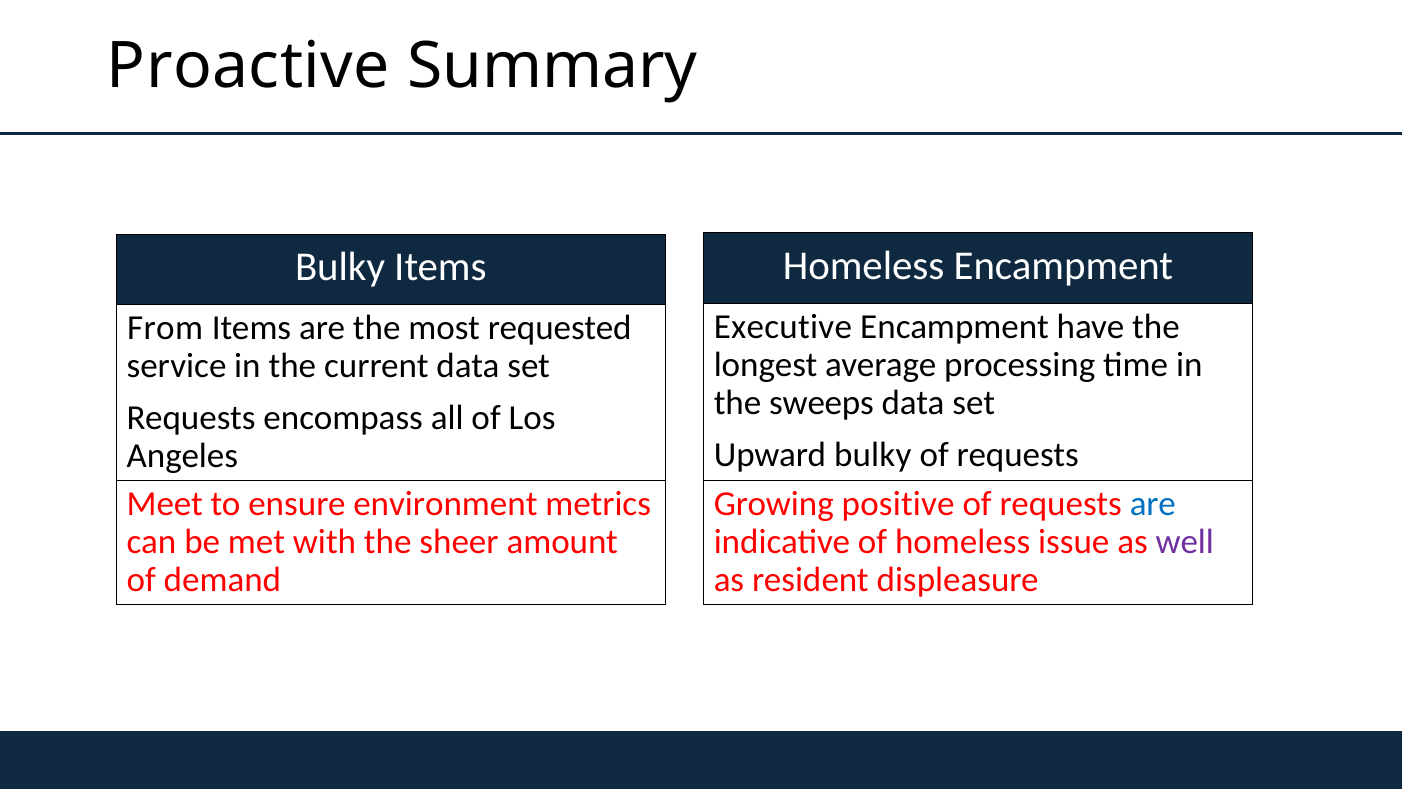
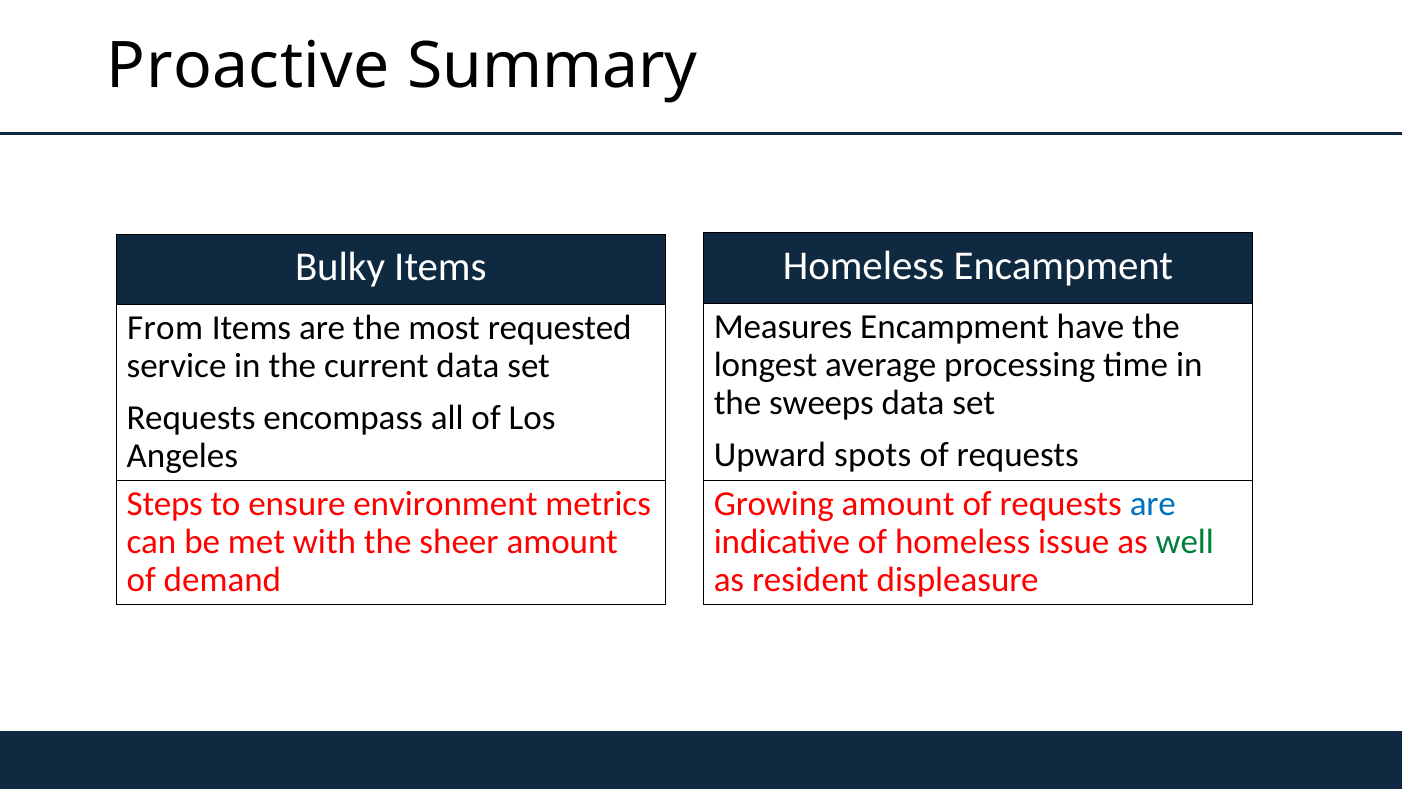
Executive: Executive -> Measures (783, 327)
Upward bulky: bulky -> spots (873, 455)
Meet: Meet -> Steps (165, 504)
Growing positive: positive -> amount (898, 504)
well colour: purple -> green (1185, 542)
